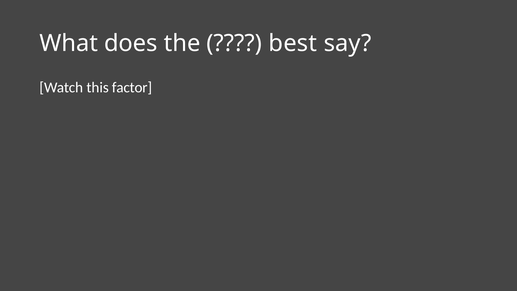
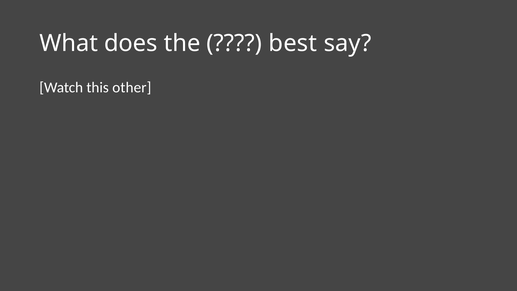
factor: factor -> other (132, 87)
